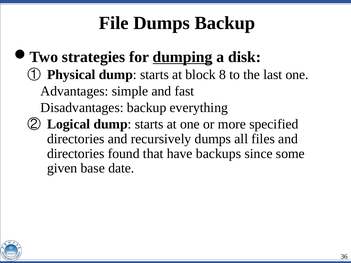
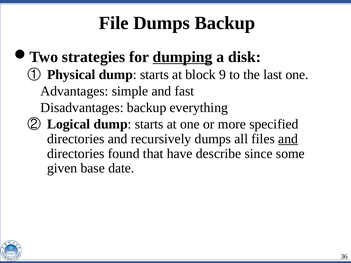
8: 8 -> 9 (222, 75)
and underline: none -> present (288, 139)
backups: backups -> describe (219, 154)
